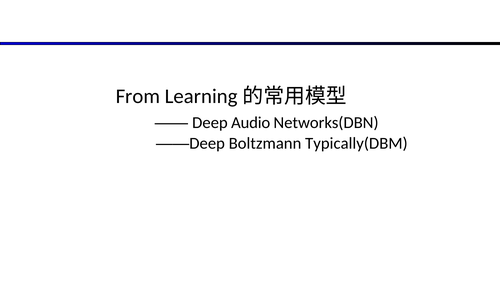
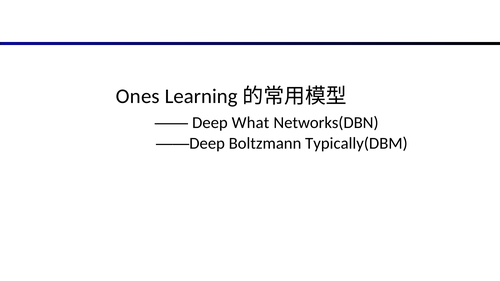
From: From -> Ones (138, 96)
Audio: Audio -> What (251, 123)
